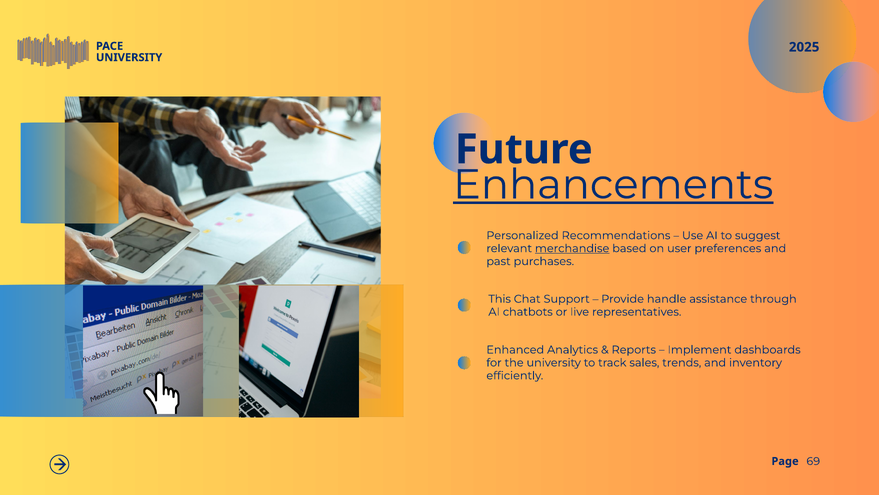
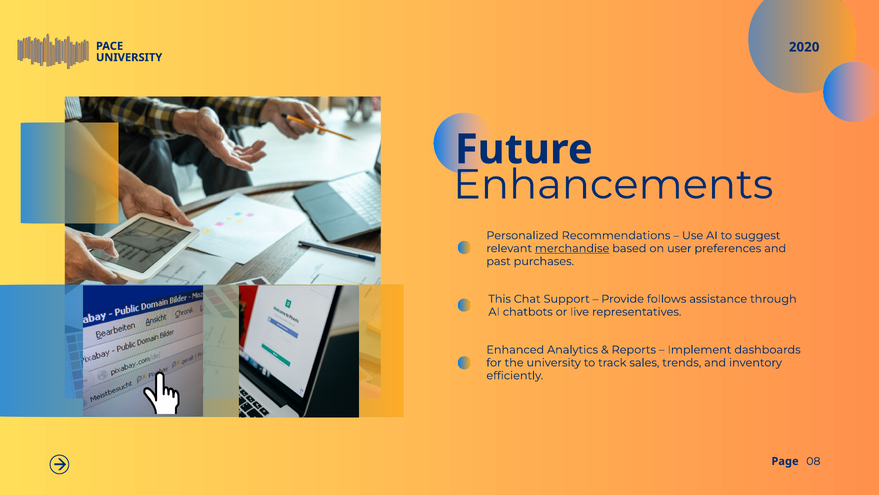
2025: 2025 -> 2020 (804, 47)
Enhancements underline: present -> none (613, 184)
handle: handle -> follows (667, 299)
69: 69 -> 08 (813, 461)
